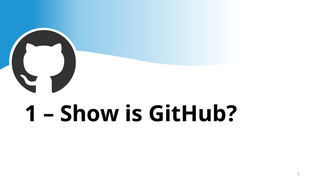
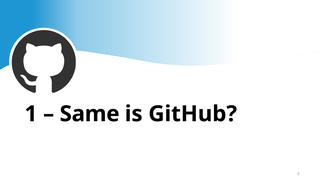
Show: Show -> Same (90, 114)
